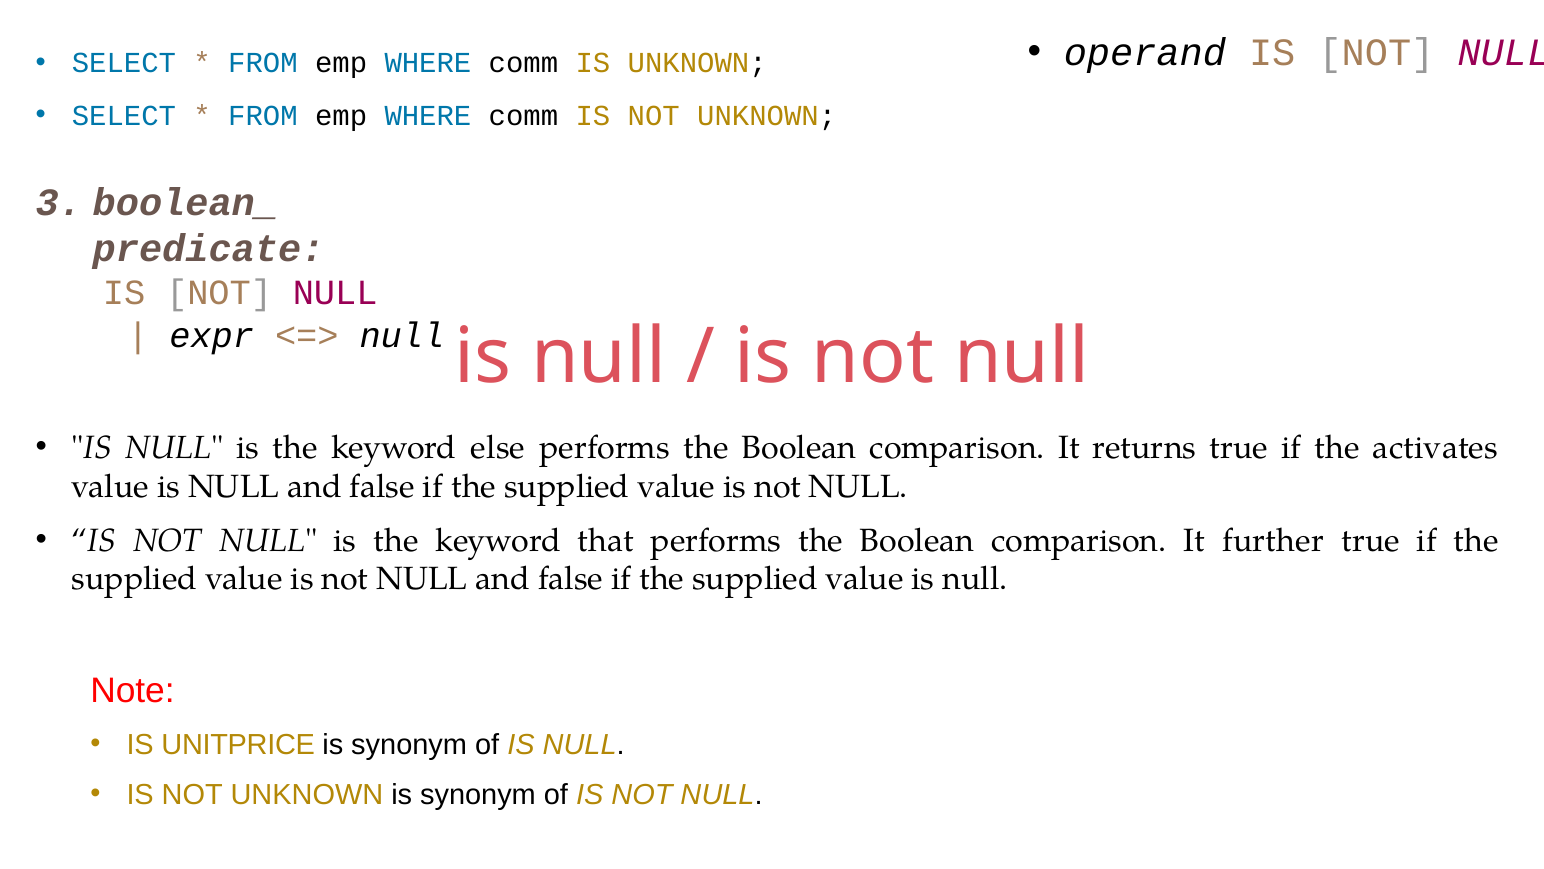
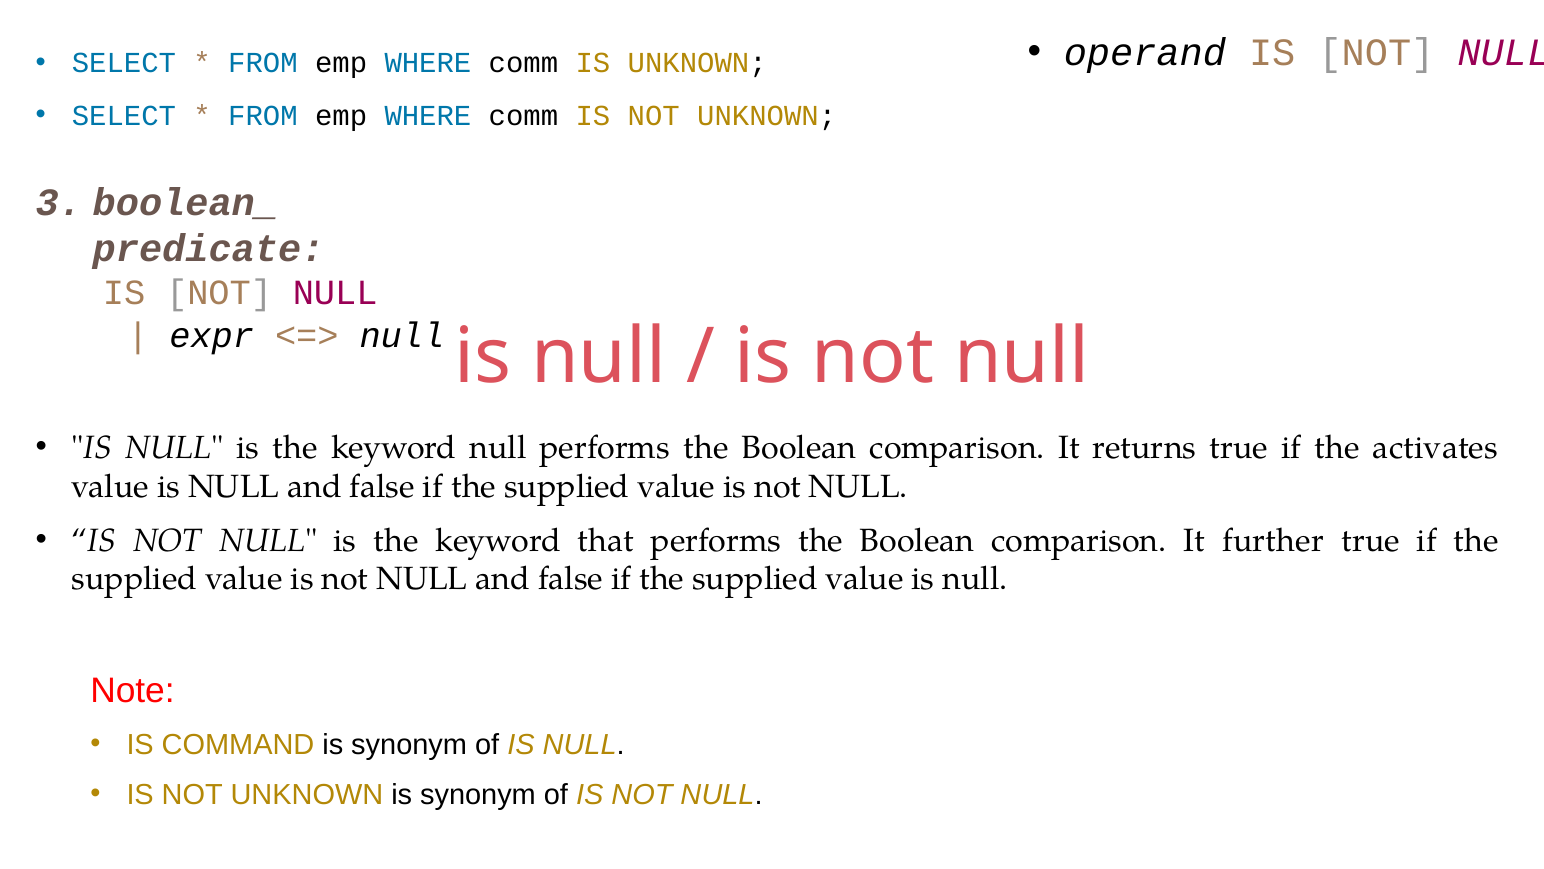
keyword else: else -> null (498, 448)
UNITPRICE: UNITPRICE -> COMMAND (238, 744)
